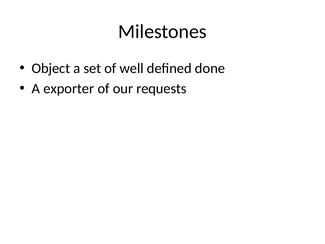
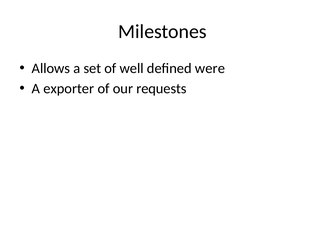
Object: Object -> Allows (51, 68)
done: done -> were (210, 68)
